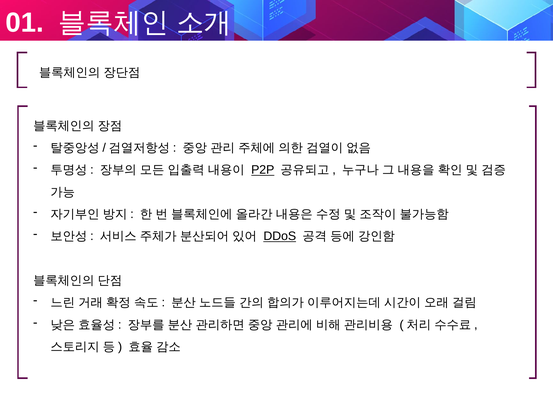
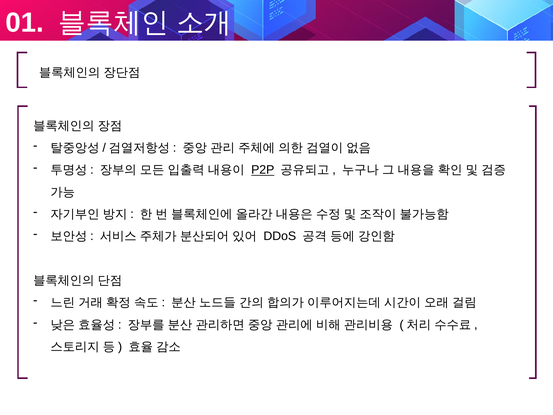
DDoS underline: present -> none (280, 236)
